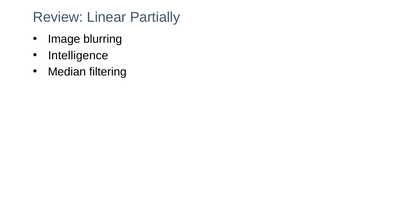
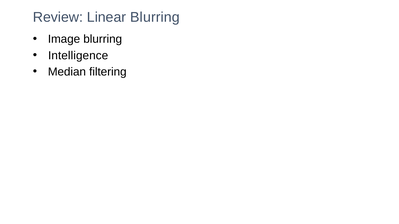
Linear Partially: Partially -> Blurring (155, 17)
